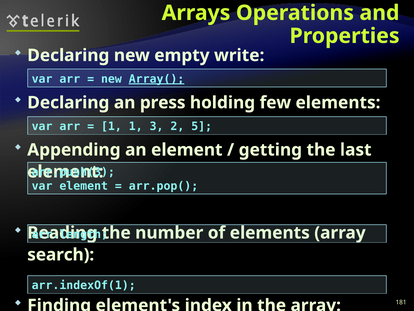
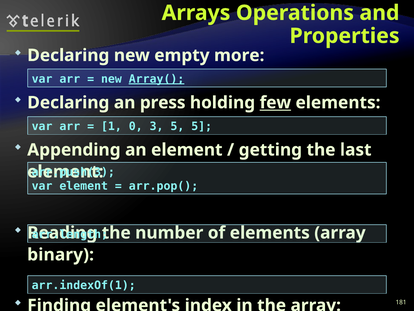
write: write -> more (239, 55)
few underline: none -> present (275, 102)
1 1: 1 -> 0 (136, 126)
3 2: 2 -> 5 (177, 126)
search: search -> binary (61, 254)
